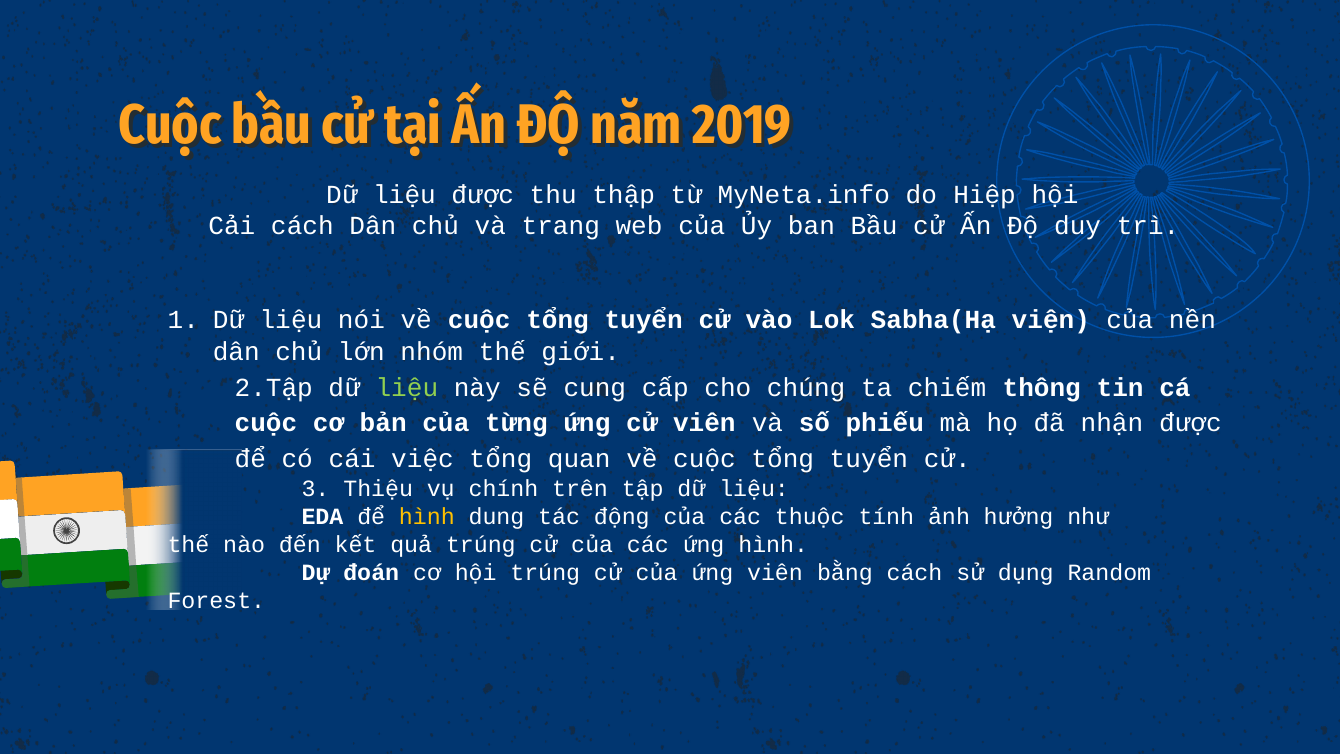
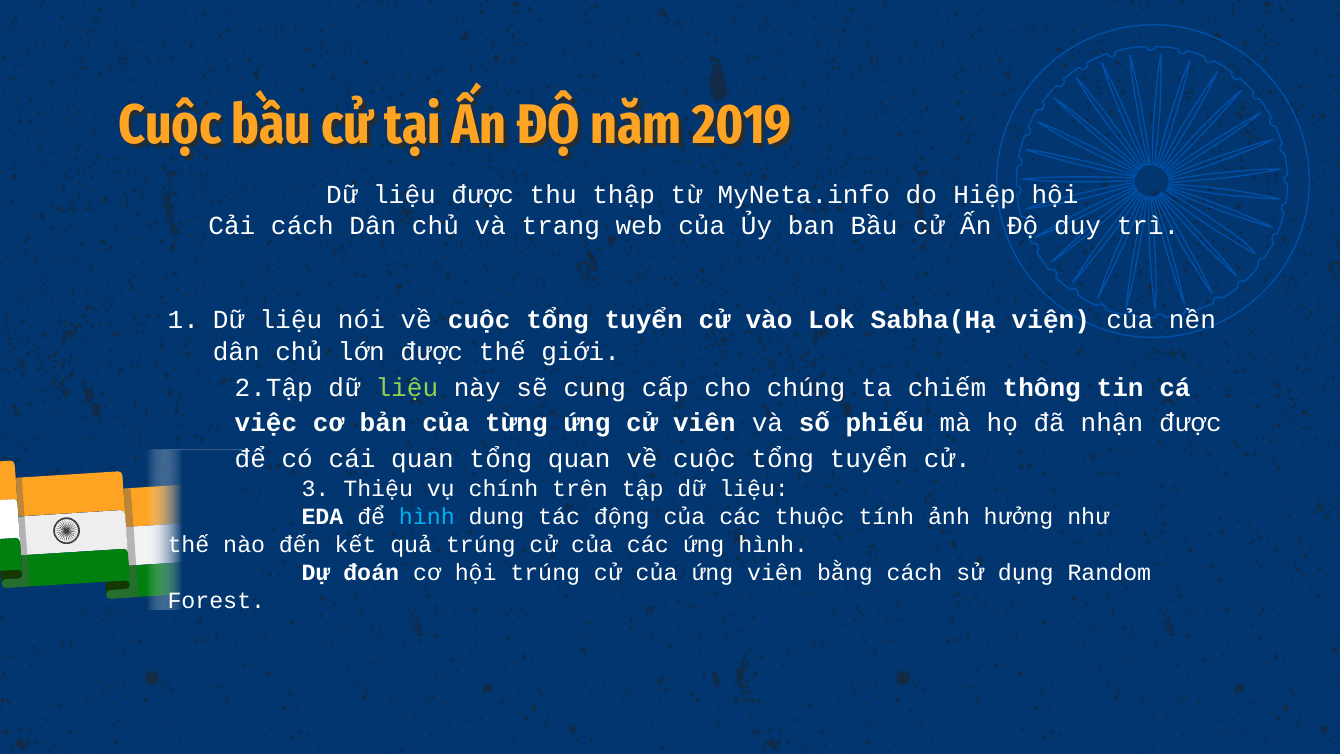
lớn nhóm: nhóm -> được (432, 351)
cuộc: cuộc -> việc (266, 423)
cái việc: việc -> quan (422, 459)
hình colour: yellow -> light blue (427, 517)
